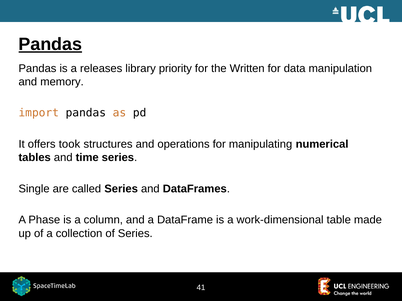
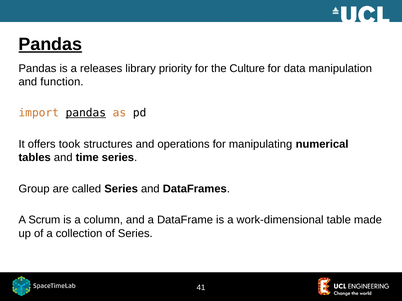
Written: Written -> Culture (247, 68)
memory: memory -> function (62, 82)
pandas underline: none -> present (86, 113)
Single: Single -> Group (34, 189)
Phase: Phase -> Scrum (44, 220)
